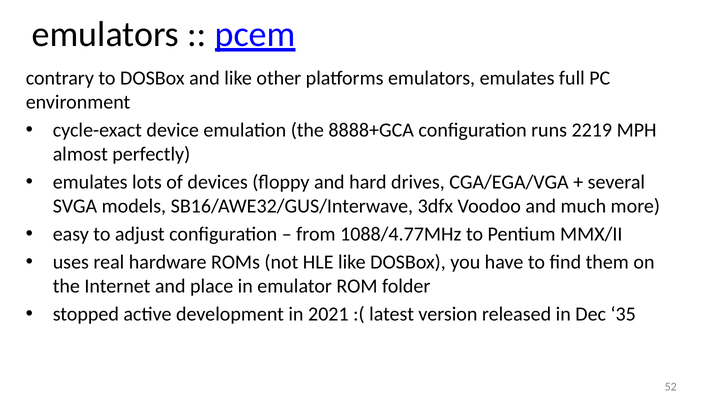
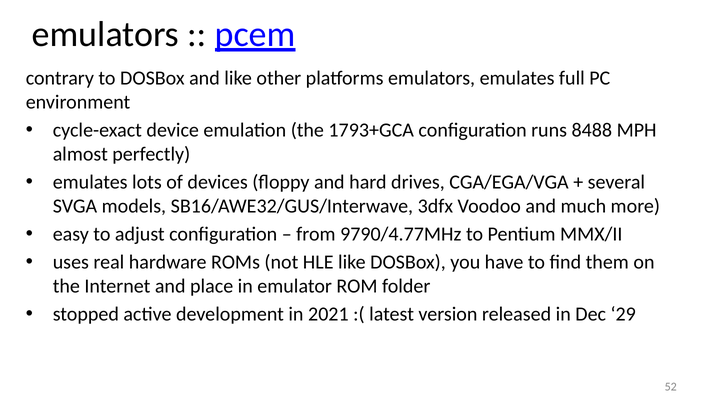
8888+GCA: 8888+GCA -> 1793+GCA (371, 130)
2219: 2219 -> 8488 (592, 130)
1088/4.77MHz: 1088/4.77MHz -> 9790/4.77MHz (401, 234)
35: 35 -> 29 (623, 314)
